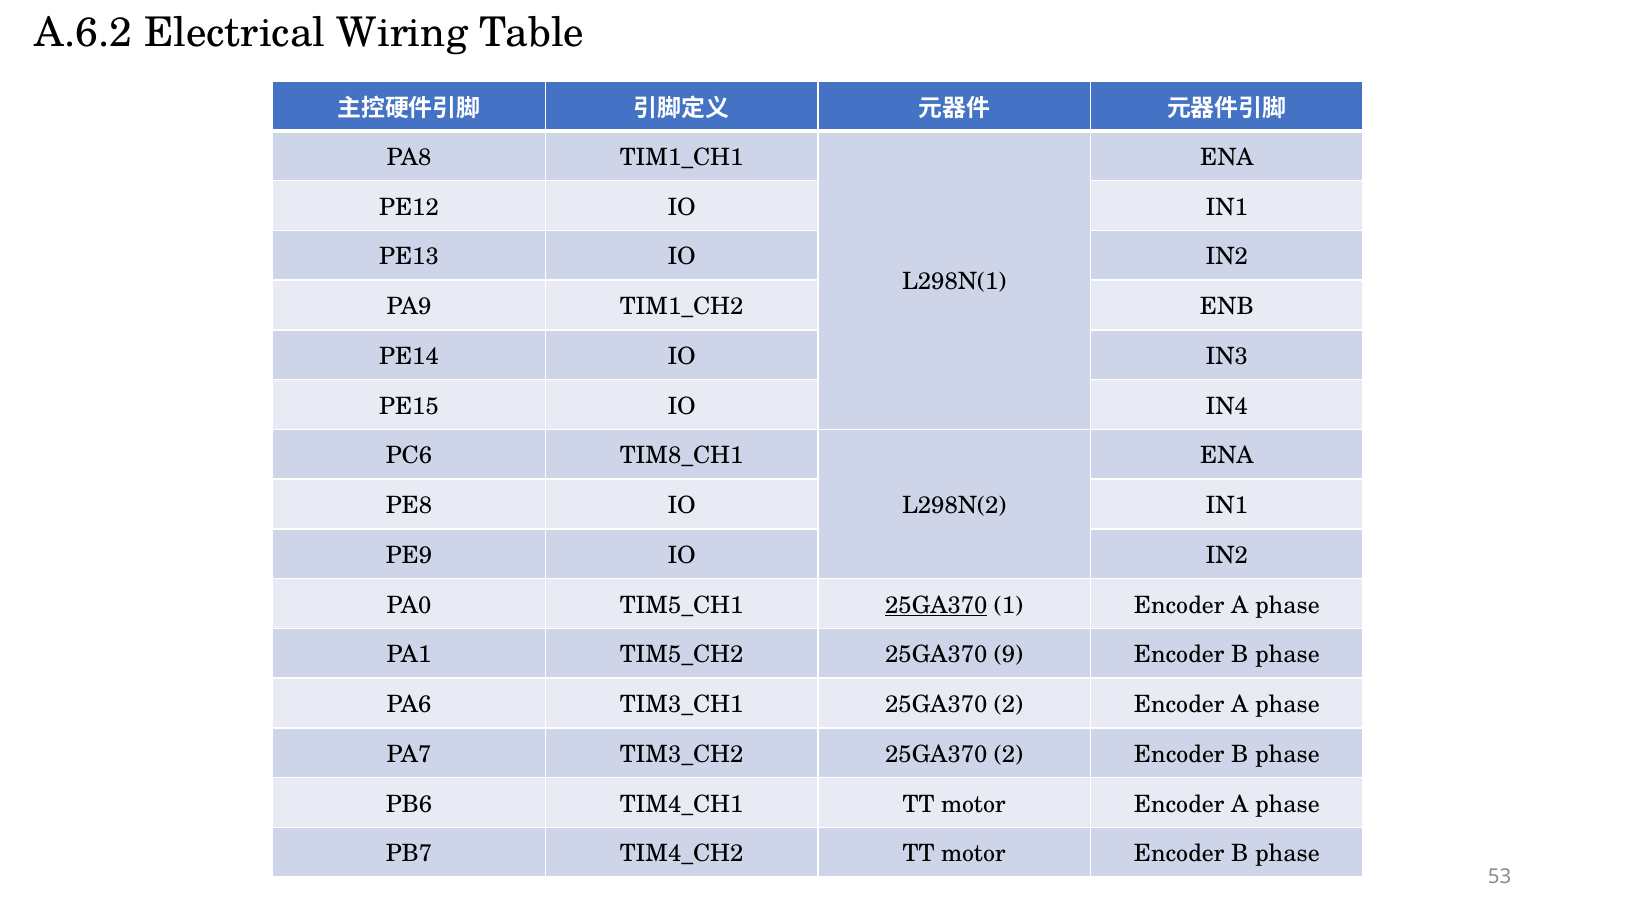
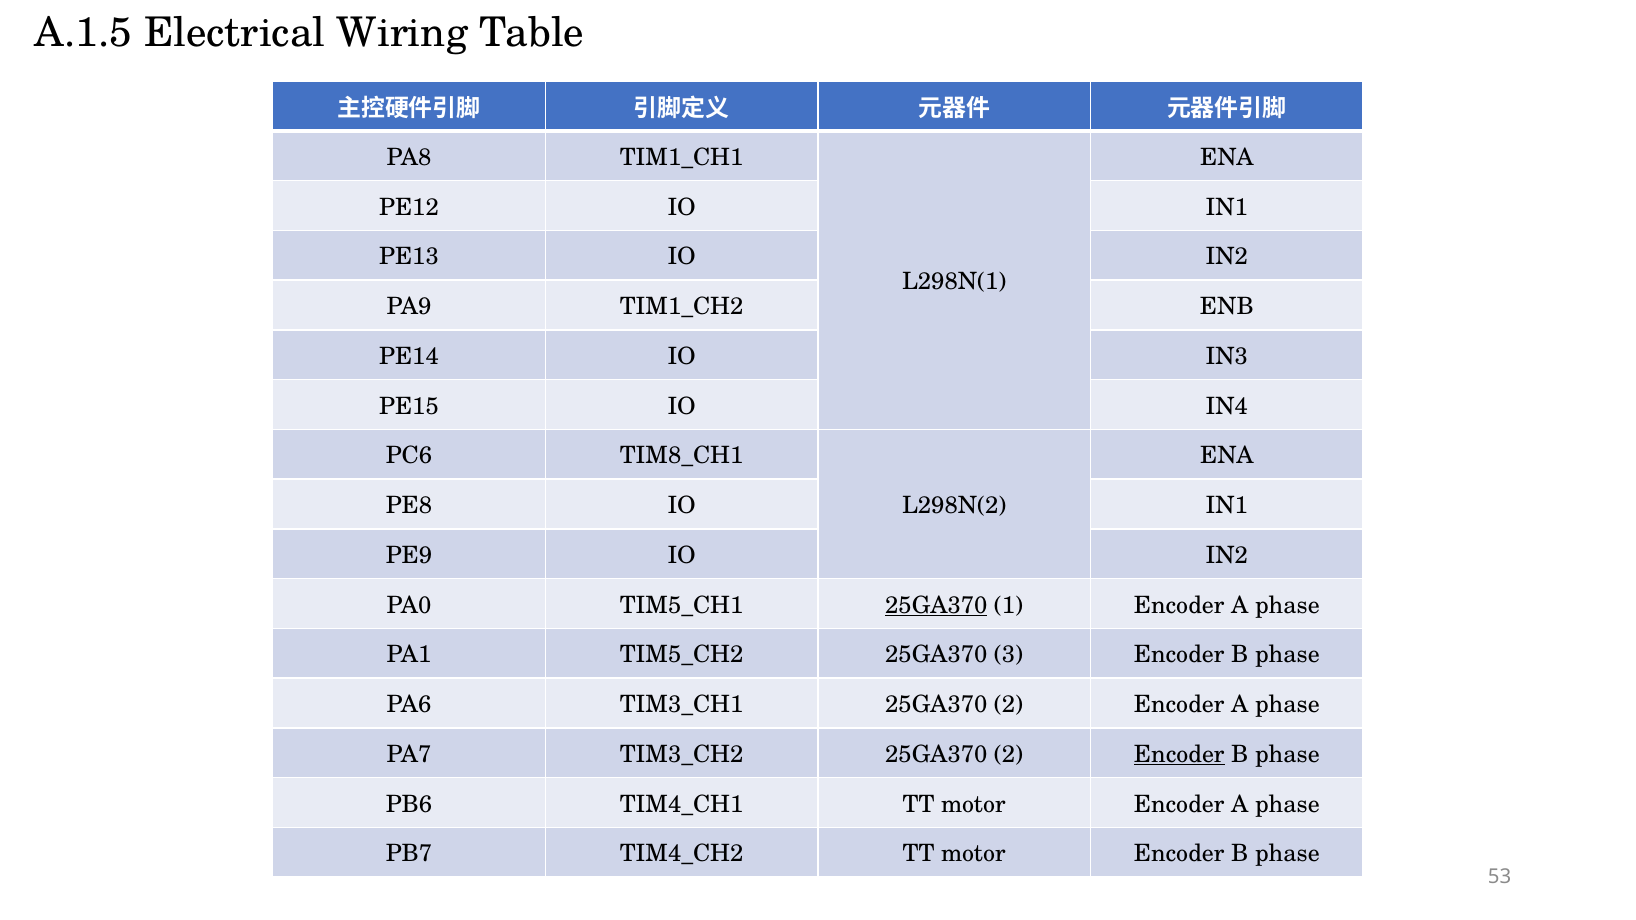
A.6.2: A.6.2 -> A.1.5 (84, 33)
9: 9 -> 3 (1008, 655)
Encoder underline: none -> present (1179, 755)
